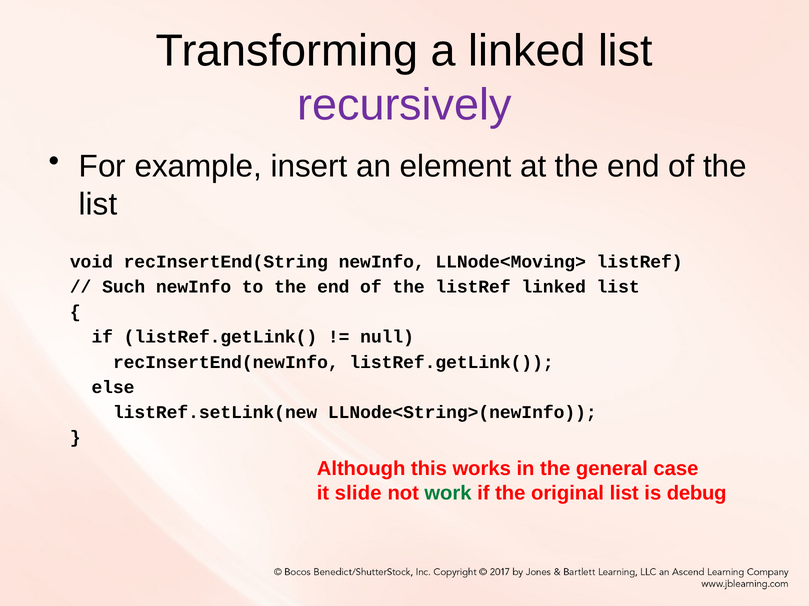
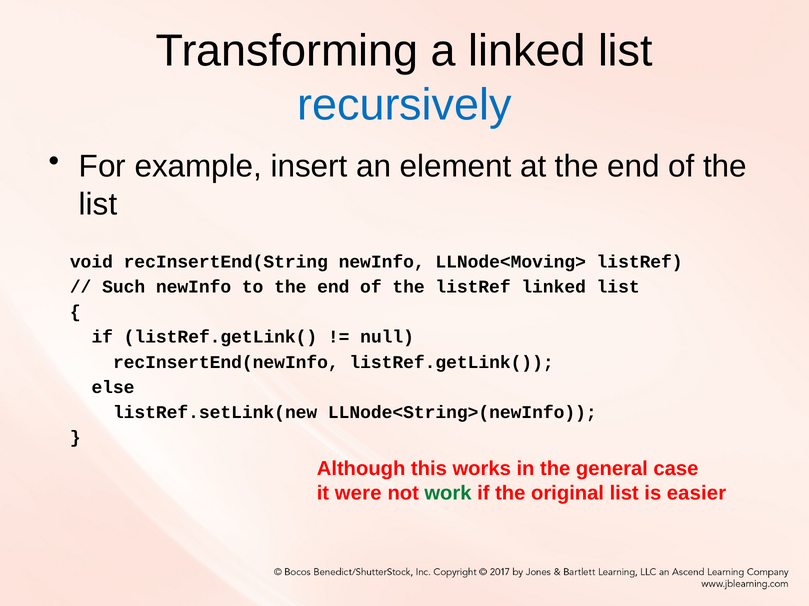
recursively colour: purple -> blue (404, 105)
slide: slide -> were (358, 493)
debug: debug -> easier (696, 493)
